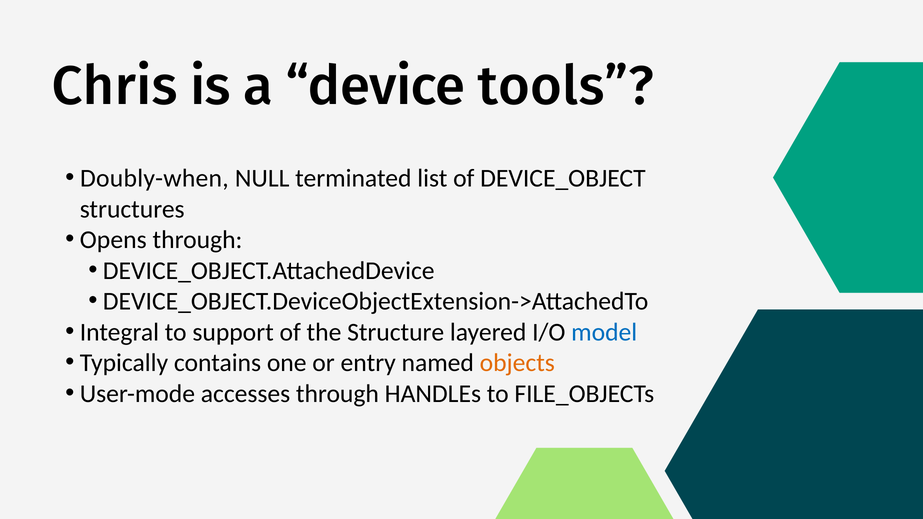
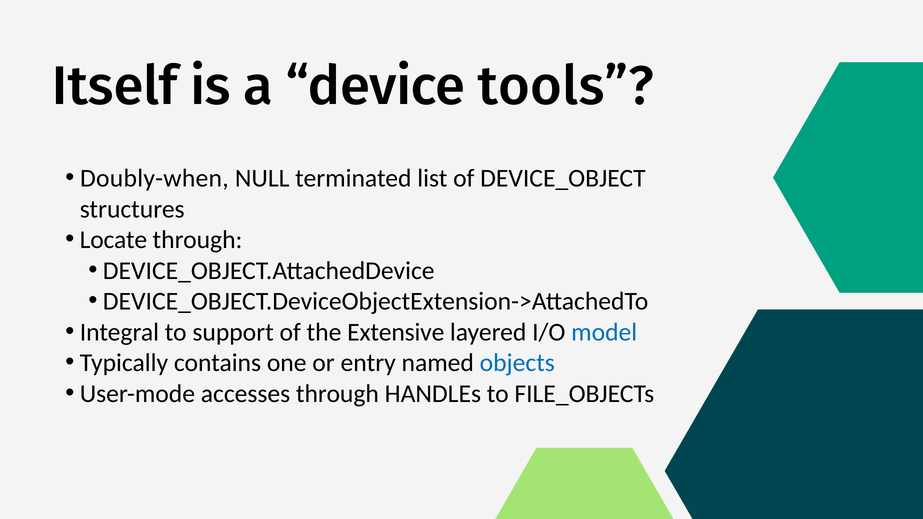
Chris: Chris -> Itself (115, 86)
Opens: Opens -> Locate (113, 240)
Structure: Structure -> Extensive (396, 332)
objects colour: orange -> blue (517, 363)
